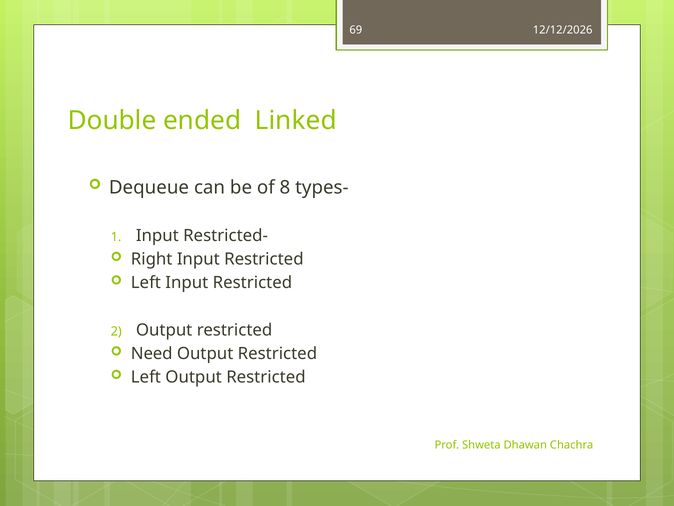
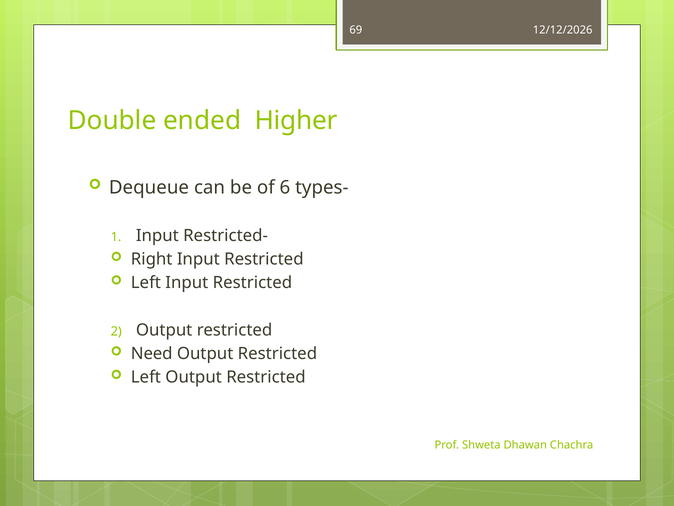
Linked: Linked -> Higher (296, 121)
8: 8 -> 6 (285, 187)
